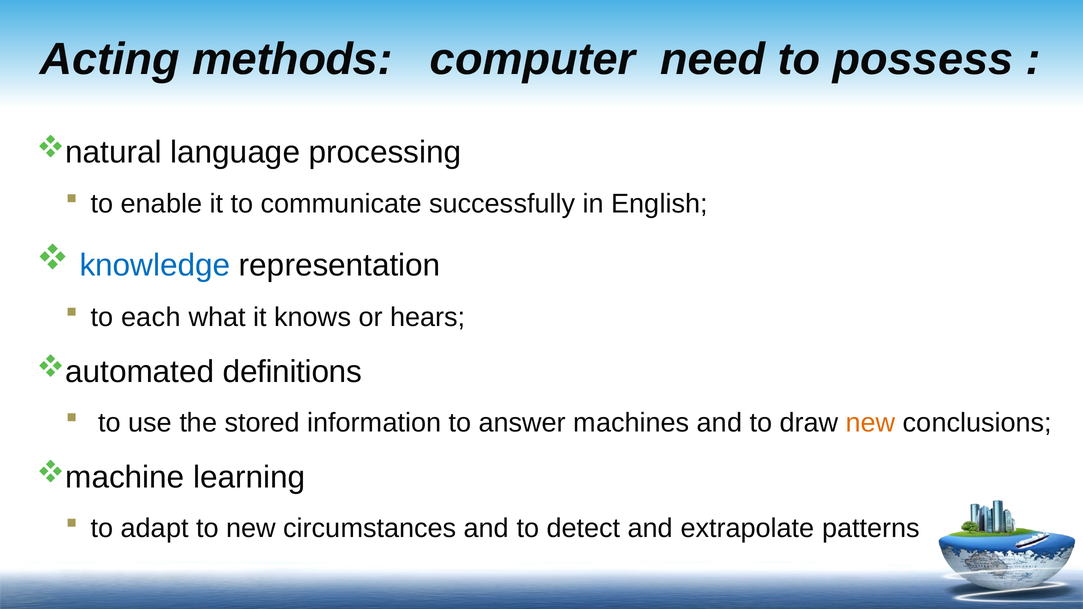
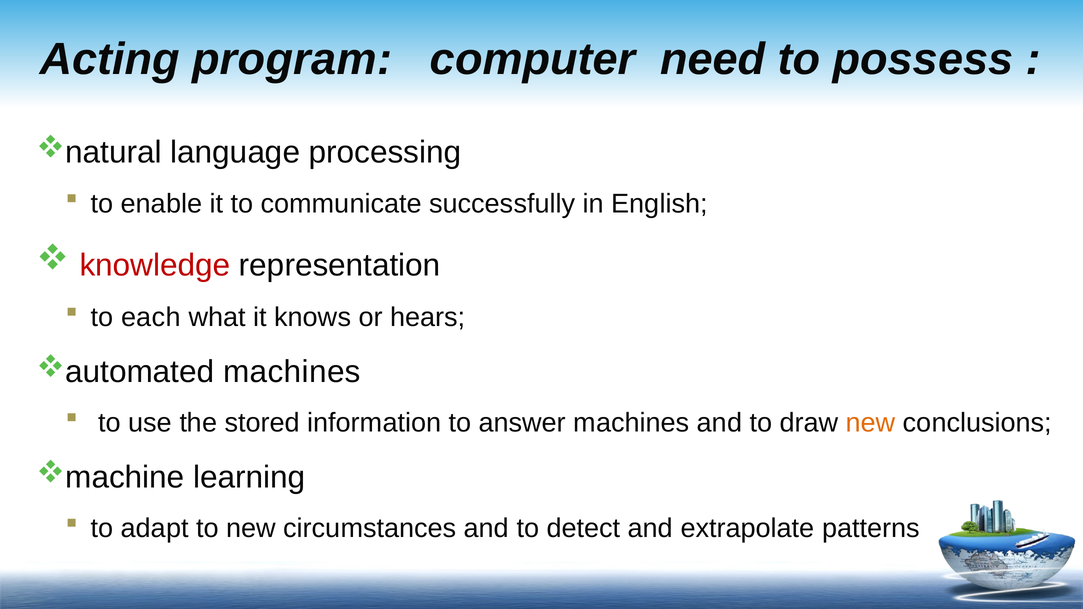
methods: methods -> program (292, 59)
knowledge colour: blue -> red (155, 265)
definitions: definitions -> machines (292, 372)
